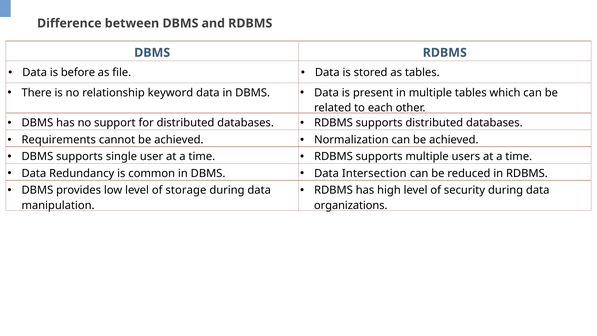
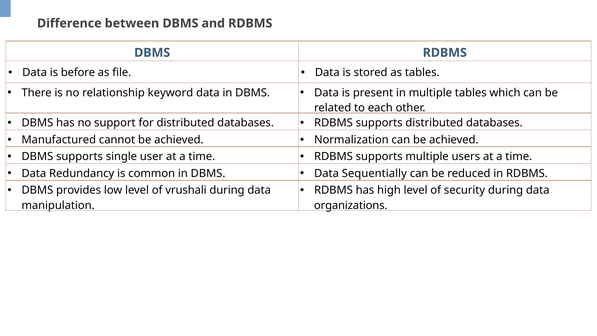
Requirements: Requirements -> Manufactured (59, 140)
Intersection: Intersection -> Sequentially (374, 173)
storage: storage -> vrushali (186, 190)
